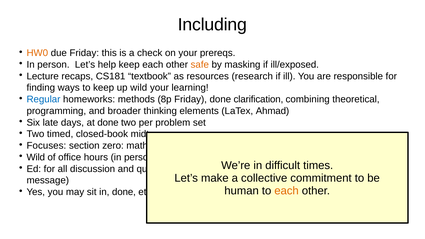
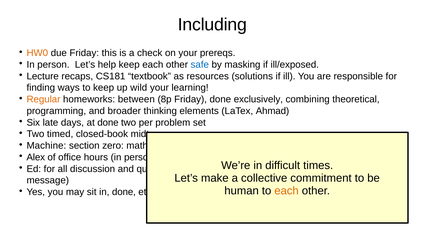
safe colour: orange -> blue (200, 65)
research: research -> solutions (252, 76)
Regular colour: blue -> orange (44, 99)
methods: methods -> between (136, 99)
done clarification: clarification -> exclusively (258, 99)
Focuses: Focuses -> Machine (46, 146)
Wild: Wild -> Alex (36, 157)
